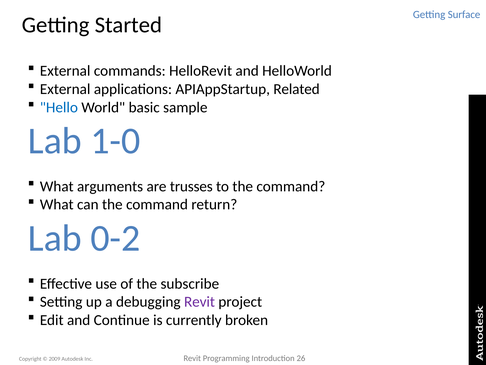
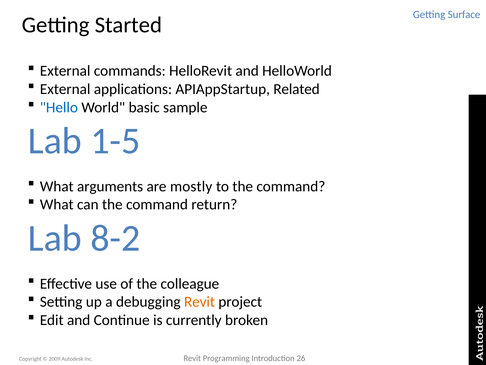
1-0: 1-0 -> 1-5 (115, 141)
trusses: trusses -> mostly (191, 186)
0-2: 0-2 -> 8-2 (115, 238)
subscribe: subscribe -> colleague (190, 283)
Revit colour: purple -> orange (200, 302)
